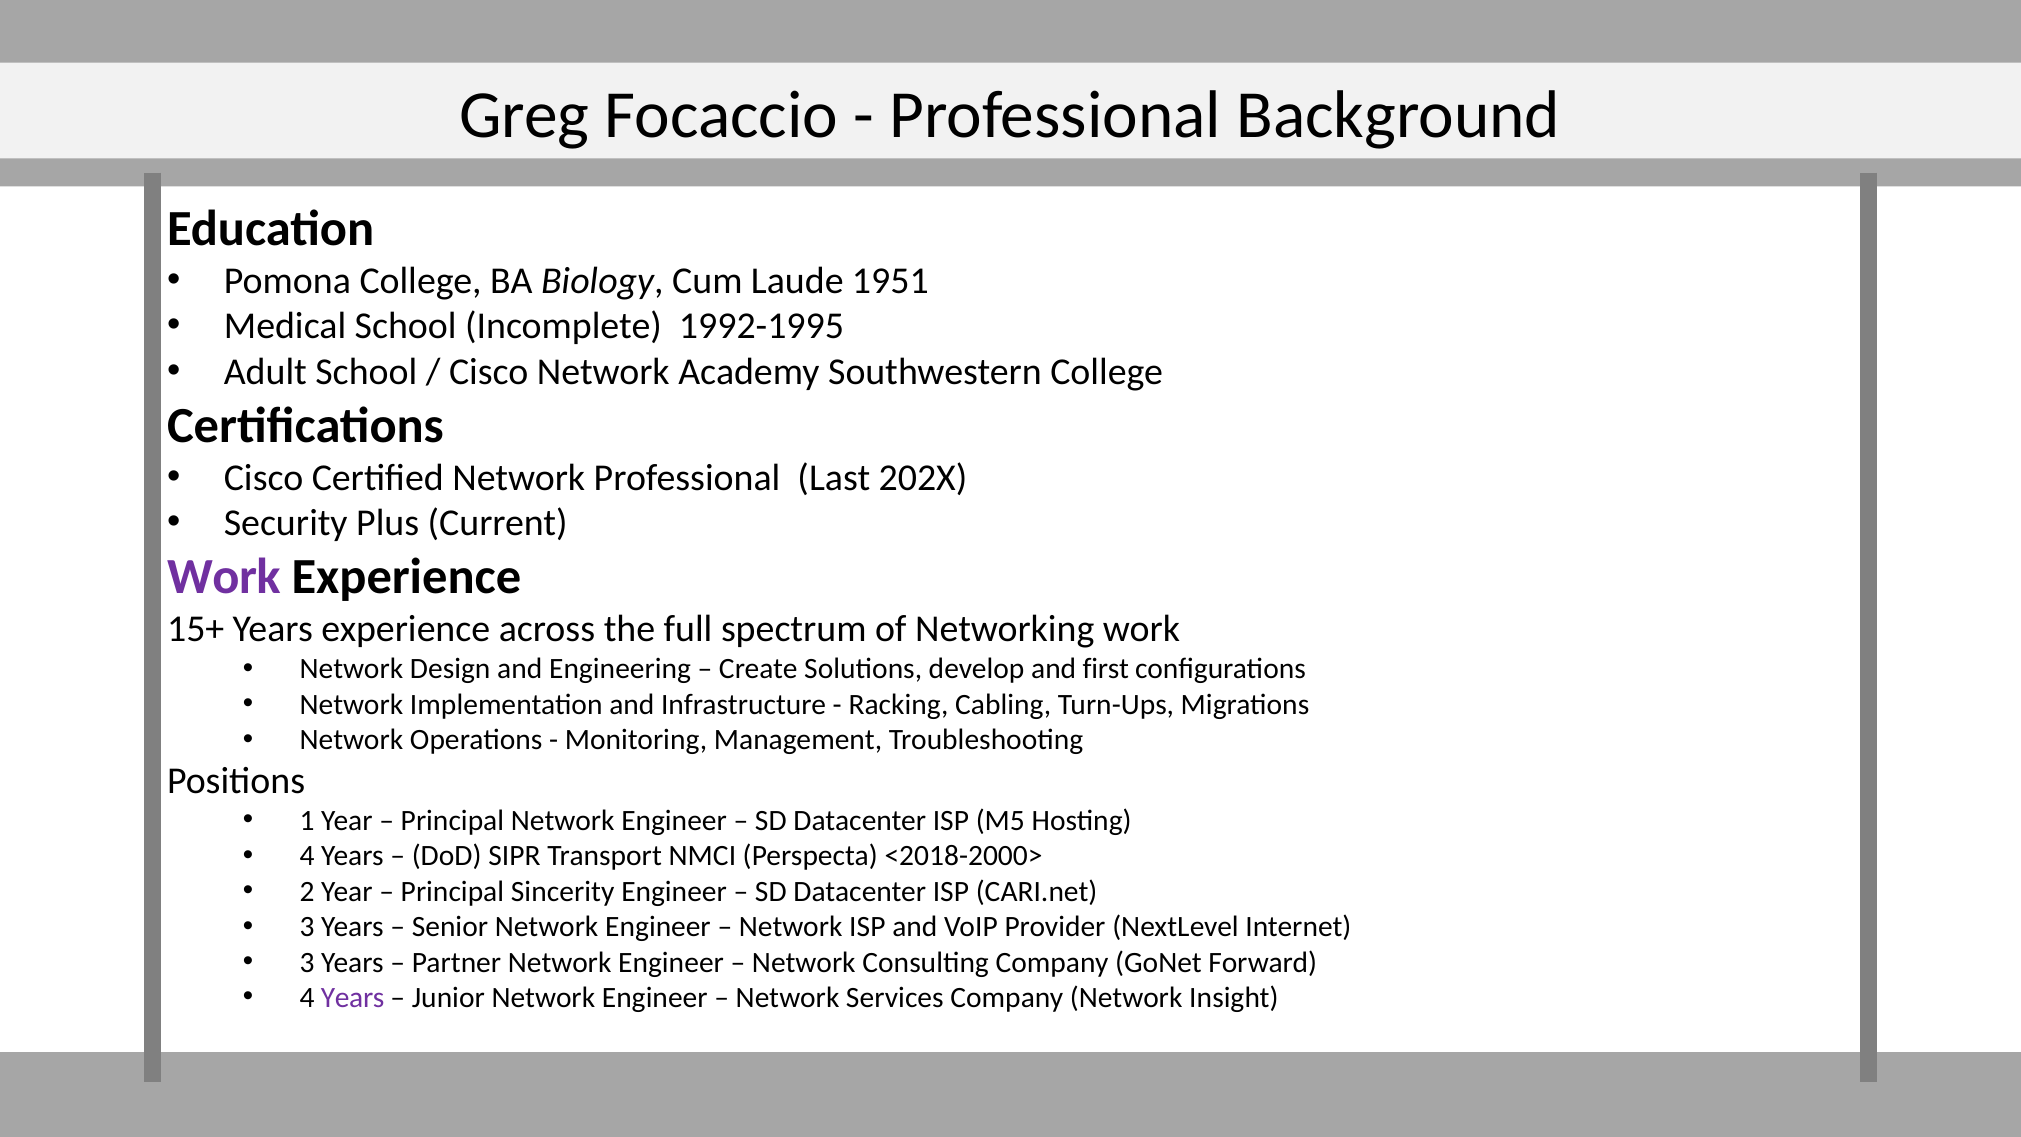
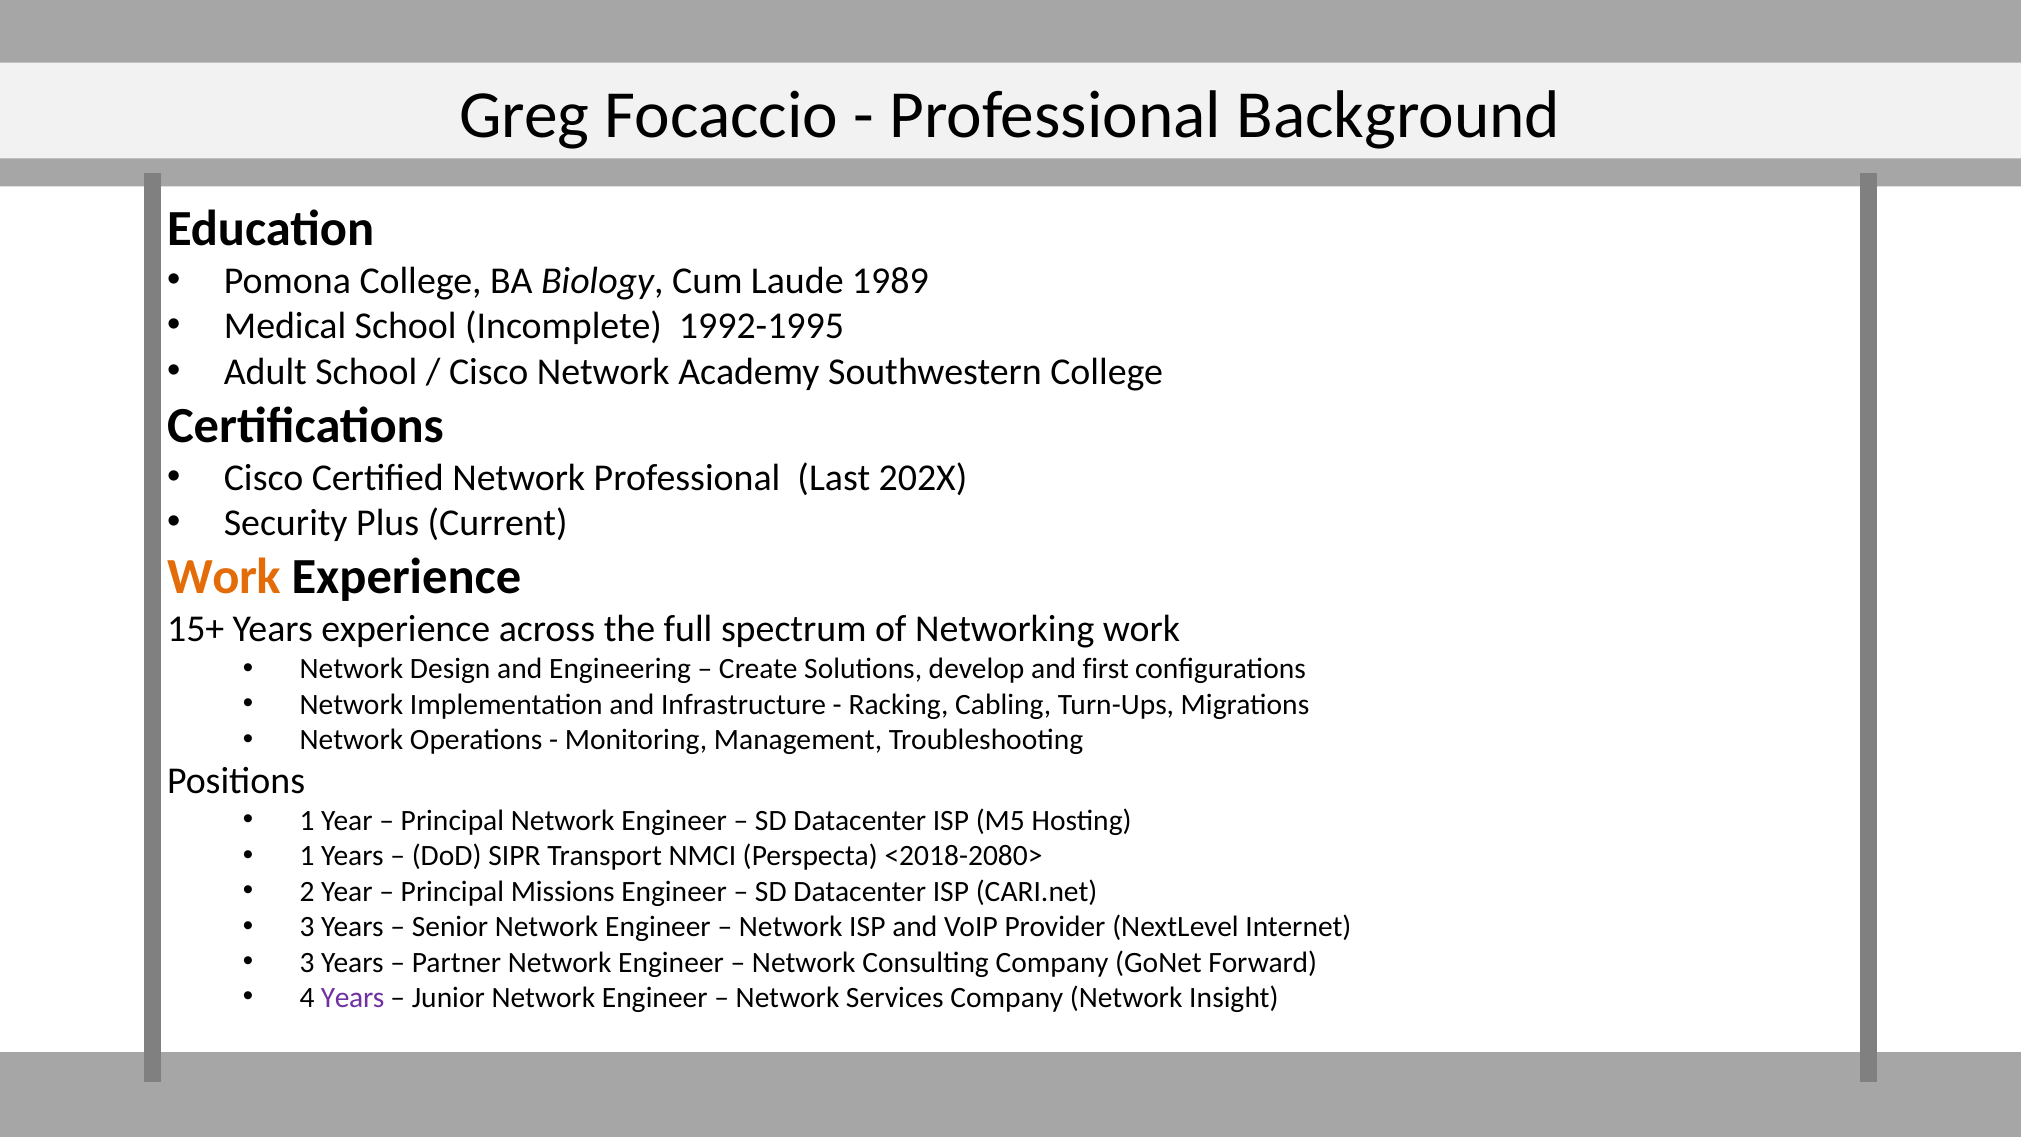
1951: 1951 -> 1989 (890, 281)
Work colour: purple -> orange (224, 577)
4: 4 -> 1 (307, 856)
<2018-2000>: <2018-2000> -> <2018-2080> (964, 856)
Sincerity: Sincerity -> Missions (563, 891)
